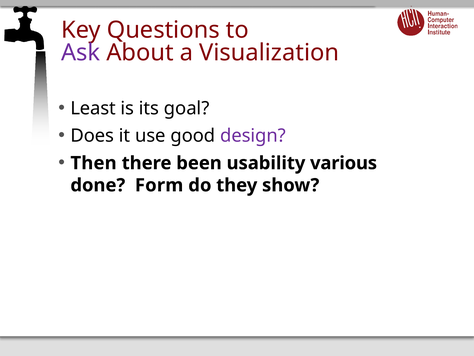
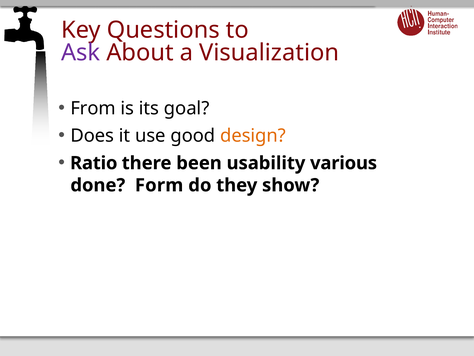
Least: Least -> From (93, 108)
design colour: purple -> orange (253, 136)
Then: Then -> Ratio (94, 163)
